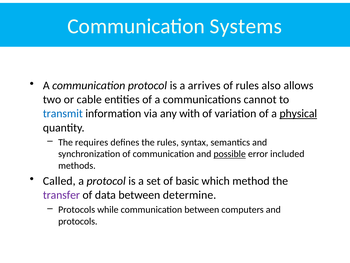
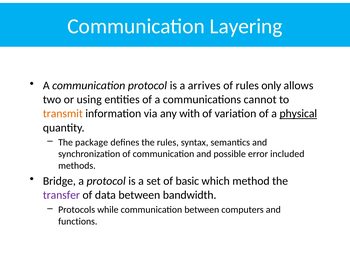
Systems: Systems -> Layering (246, 26)
also: also -> only (271, 85)
cable: cable -> using (89, 99)
transmit colour: blue -> orange (63, 113)
requires: requires -> package (92, 142)
possible underline: present -> none (230, 154)
Called: Called -> Bridge (59, 181)
determine: determine -> bandwidth (190, 195)
protocols: protocols -> functions (78, 221)
